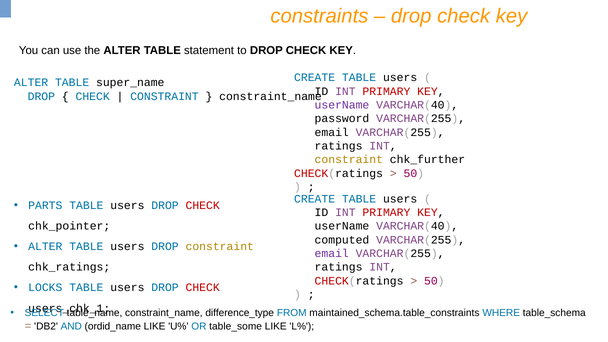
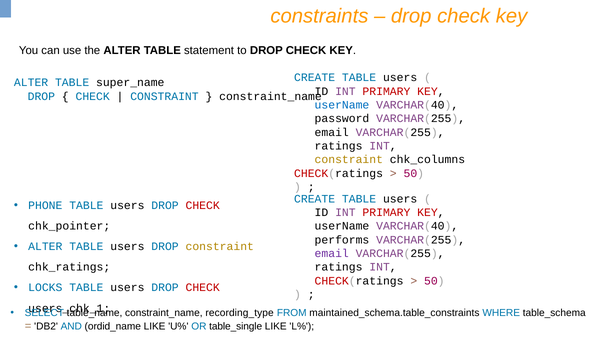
userName colour: purple -> blue (342, 105)
chk_further: chk_further -> chk_columns (427, 160)
PARTS: PARTS -> PHONE (45, 206)
computed: computed -> performs (342, 240)
difference_type: difference_type -> recording_type (240, 313)
table_some: table_some -> table_single (236, 326)
